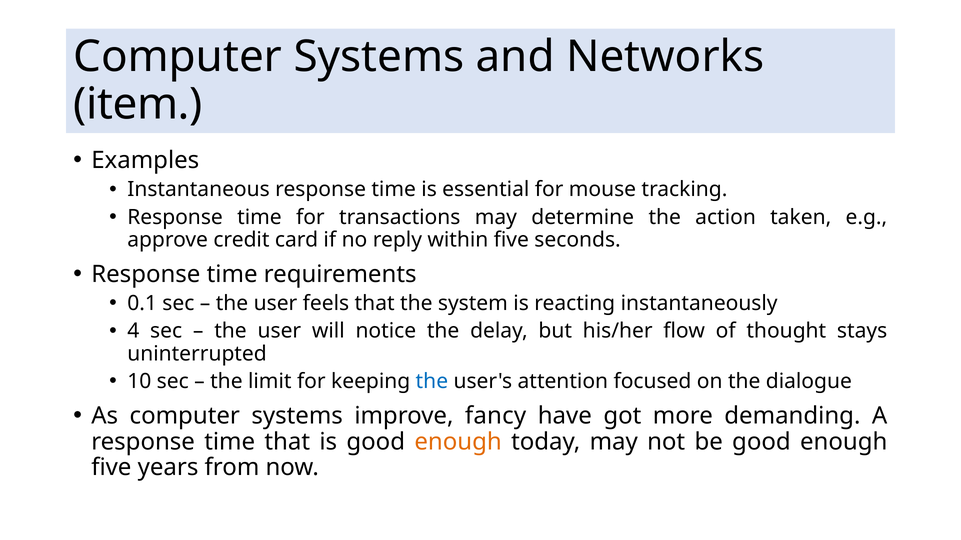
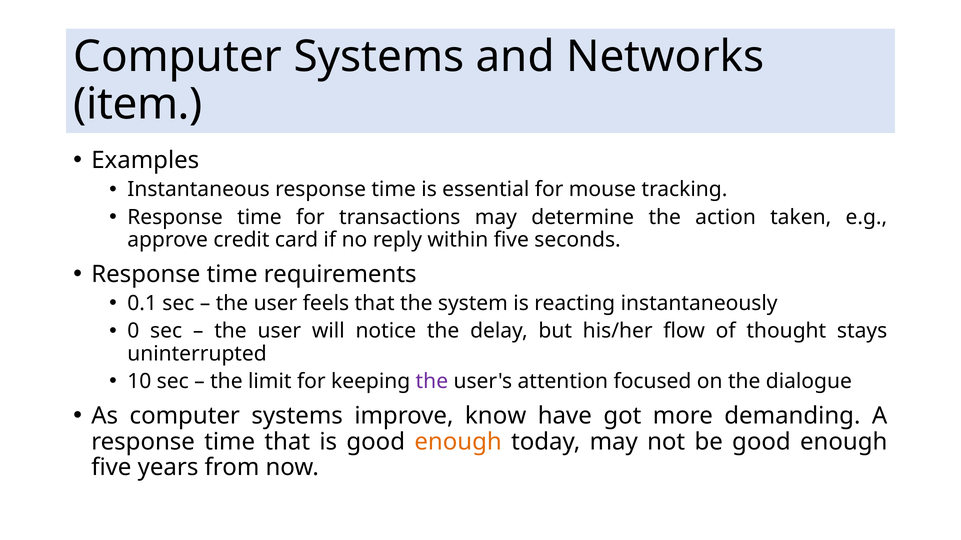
4: 4 -> 0 (133, 331)
the colour: blue -> purple (432, 382)
fancy: fancy -> know (496, 416)
